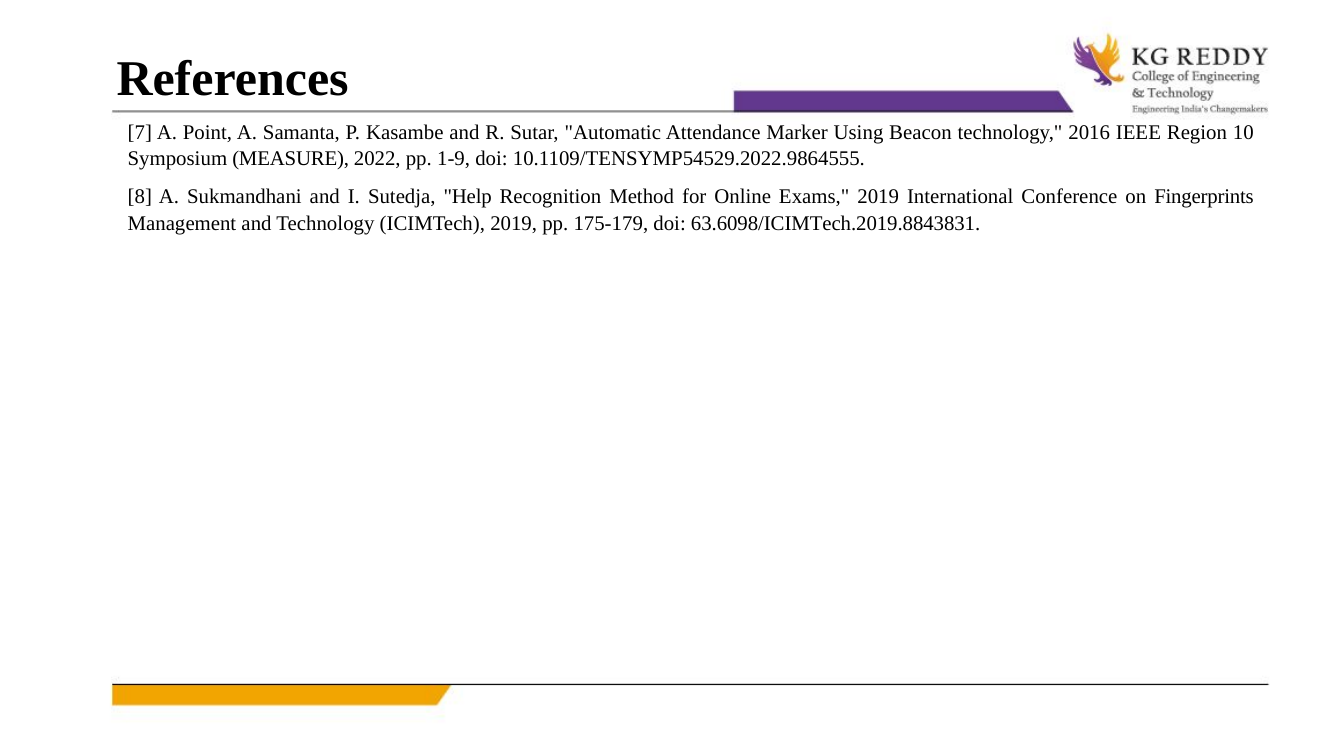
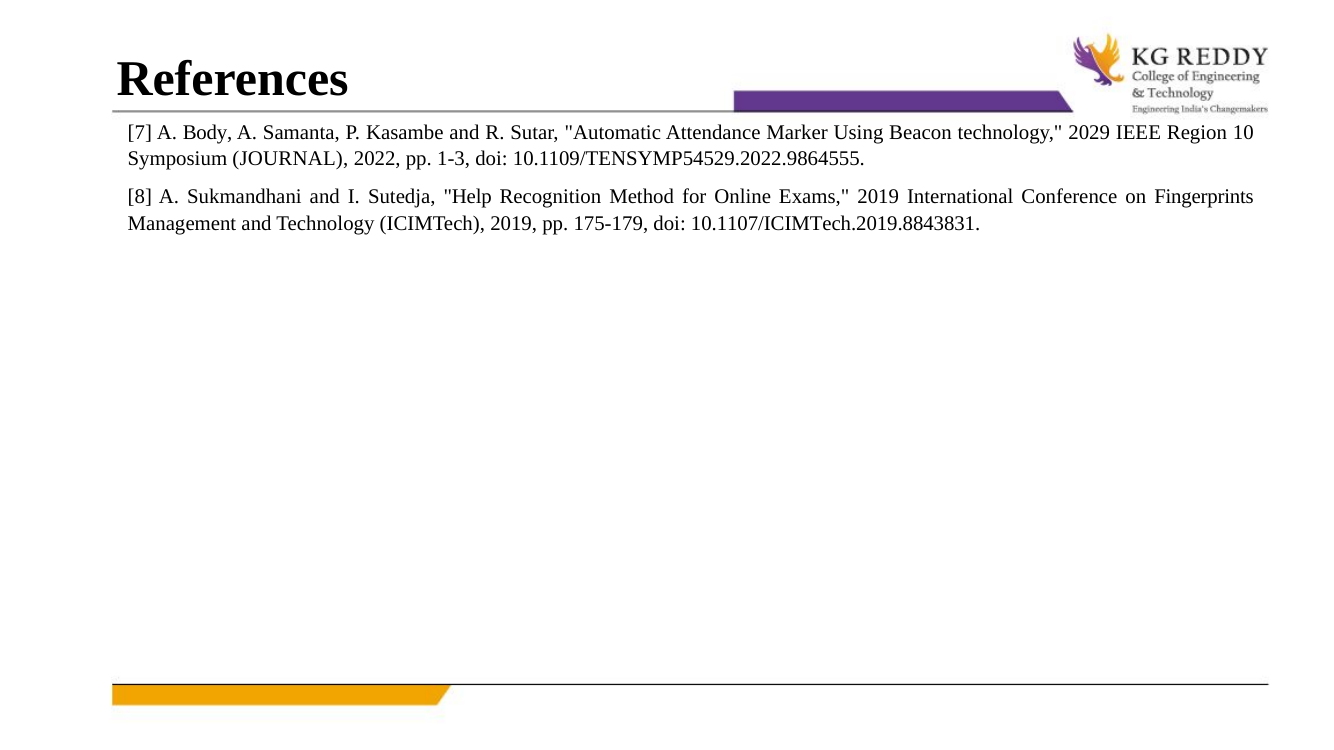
Point: Point -> Body (208, 132)
2016: 2016 -> 2029 (1089, 132)
MEASURE: MEASURE -> JOURNAL (290, 159)
1-9: 1-9 -> 1-3 (454, 159)
63.6098/ICIMTech.2019.8843831: 63.6098/ICIMTech.2019.8843831 -> 10.1107/ICIMTech.2019.8843831 (836, 224)
